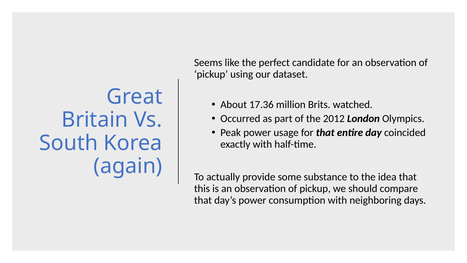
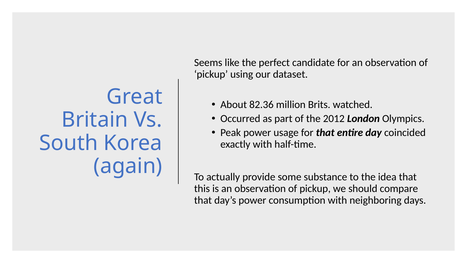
17.36: 17.36 -> 82.36 (261, 105)
